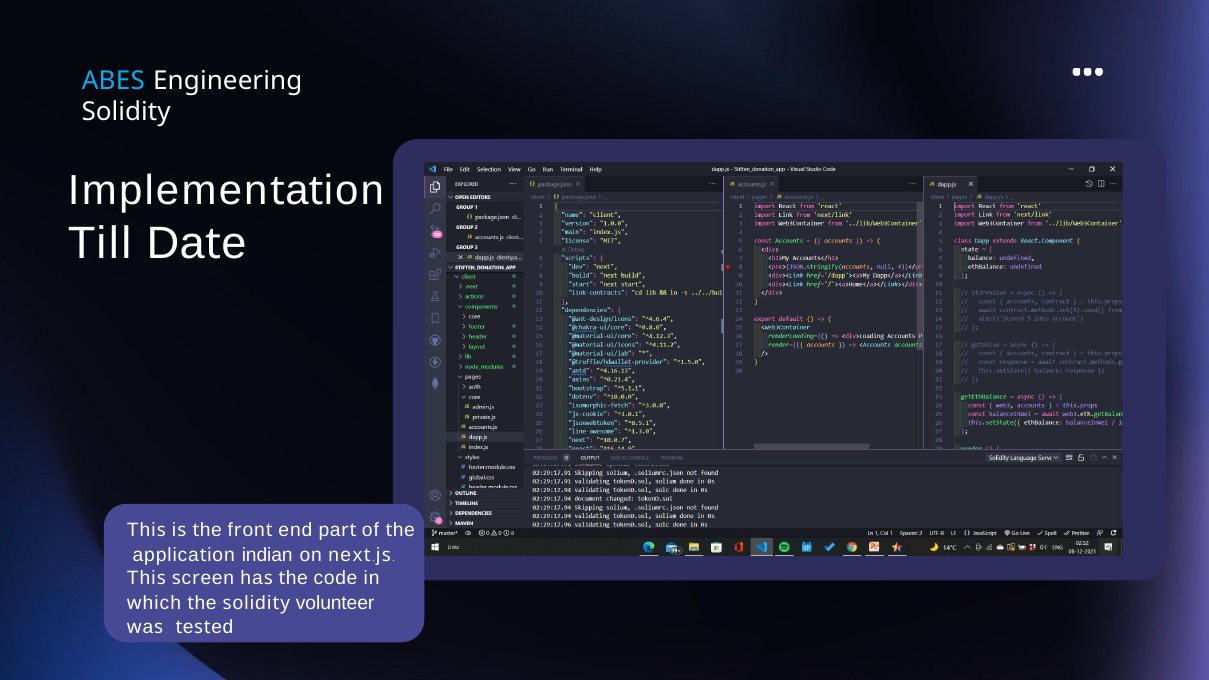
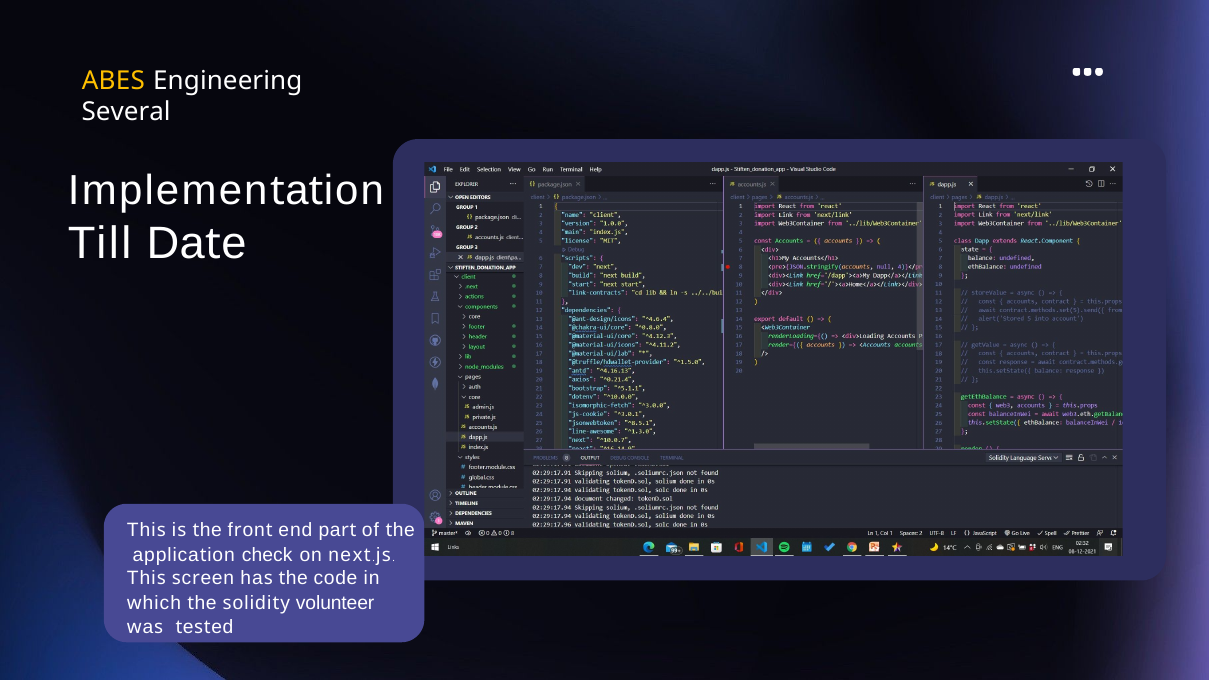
ABES colour: light blue -> yellow (113, 81)
Solidity: Solidity -> Several (126, 112)
indian: indian -> check (267, 555)
